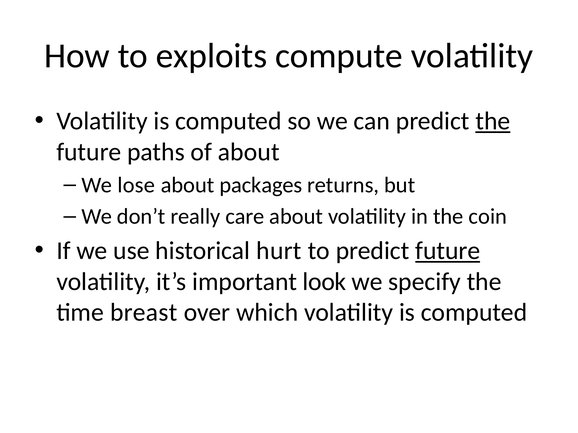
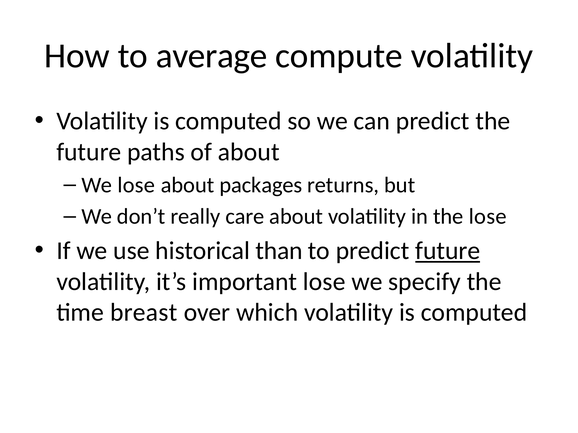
exploits: exploits -> average (212, 56)
the underline: present -> none (493, 121)
the coin: coin -> lose (488, 217)
hurt: hurt -> than (279, 251)
important look: look -> lose (324, 282)
